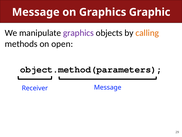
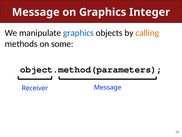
Graphic: Graphic -> Integer (150, 12)
graphics colour: purple -> blue (78, 33)
open: open -> some (62, 44)
